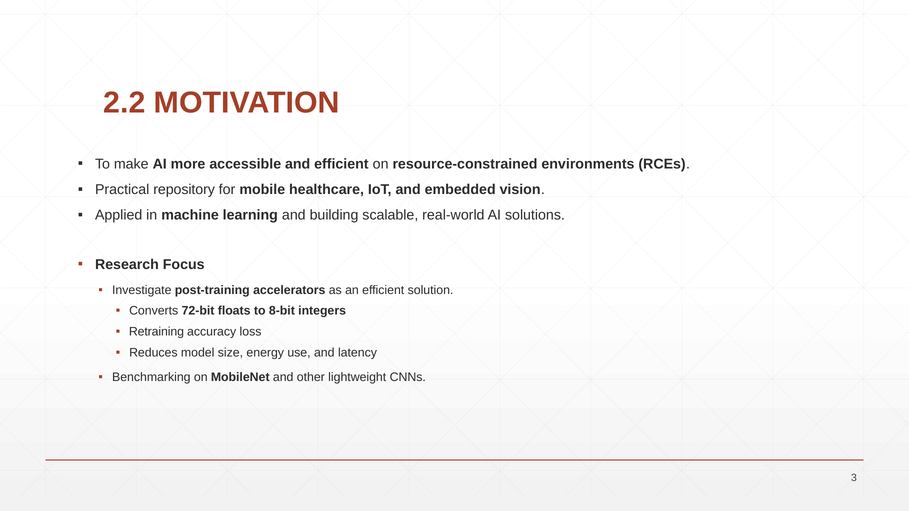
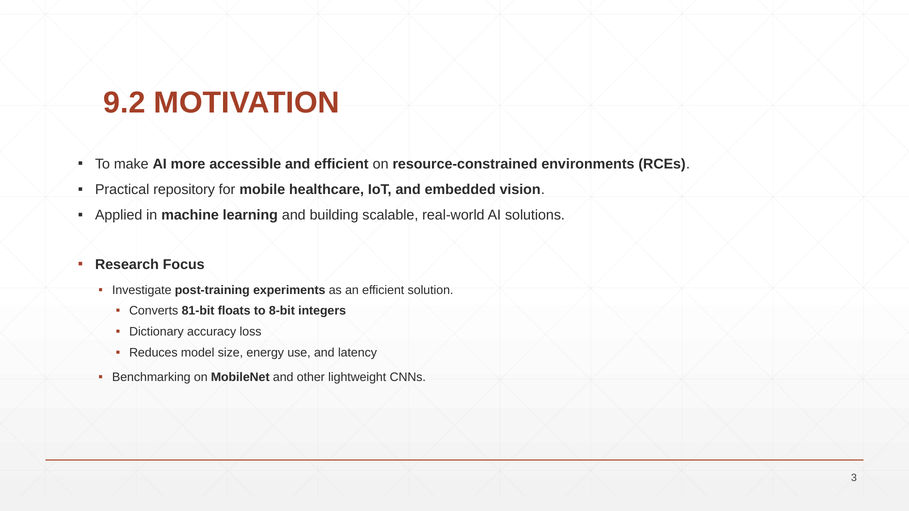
2.2: 2.2 -> 9.2 (124, 103)
accelerators: accelerators -> experiments (289, 290)
72-bit: 72-bit -> 81-bit (198, 311)
Retraining: Retraining -> Dictionary (156, 332)
